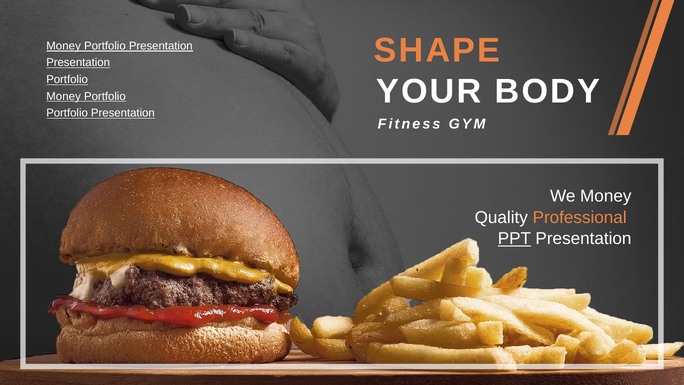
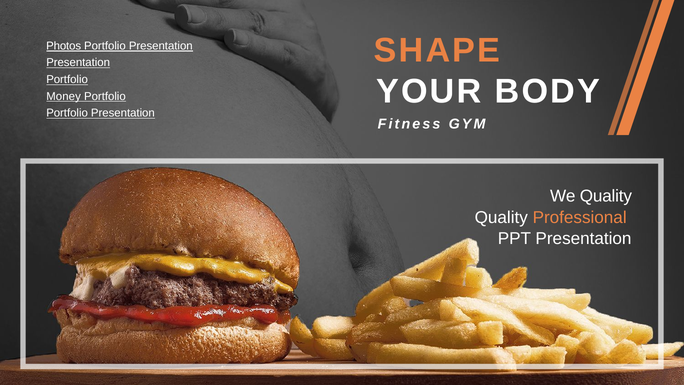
Money: Money -> Photos (64, 46)
We Money: Money -> Quality (606, 196)
PPT underline: present -> none (514, 239)
